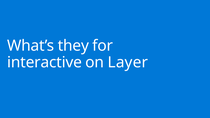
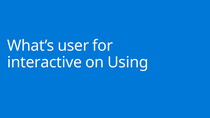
they: they -> user (73, 46)
Layer: Layer -> Using (128, 62)
